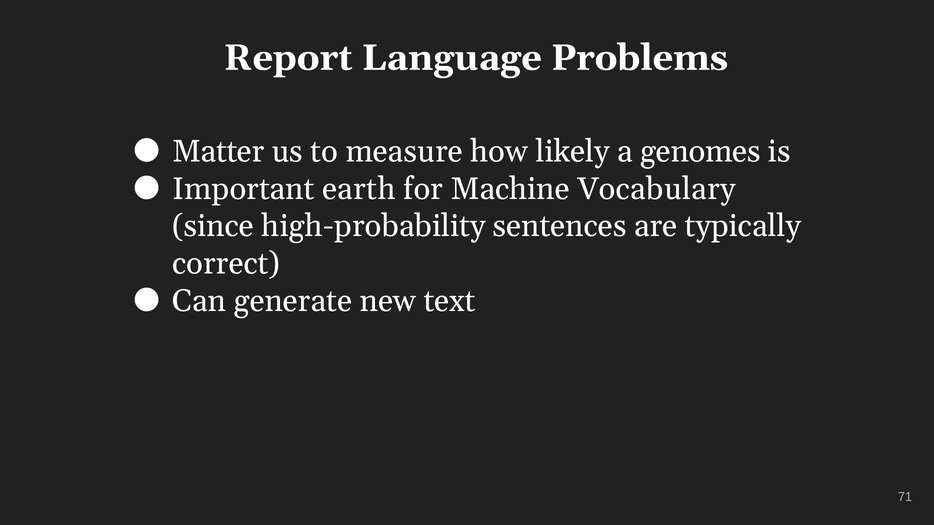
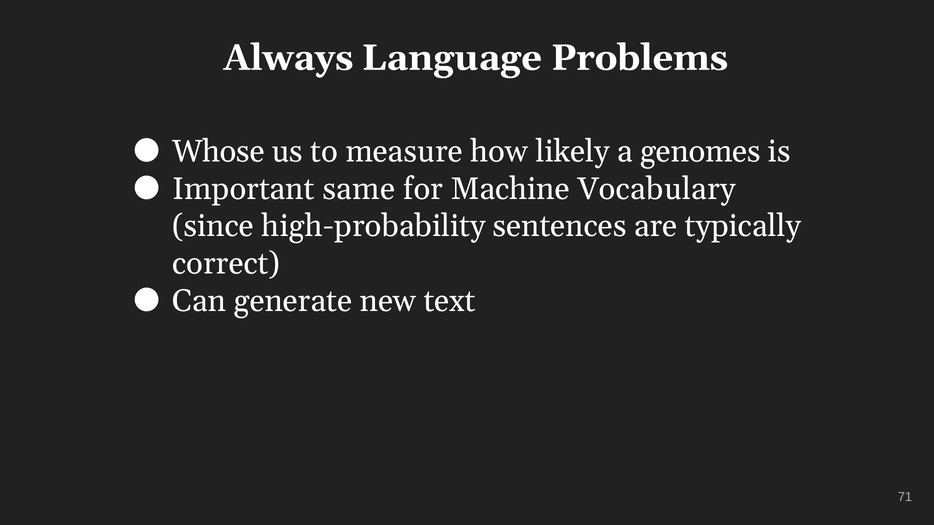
Report: Report -> Always (288, 58)
Matter: Matter -> Whose (218, 152)
earth: earth -> same (359, 189)
